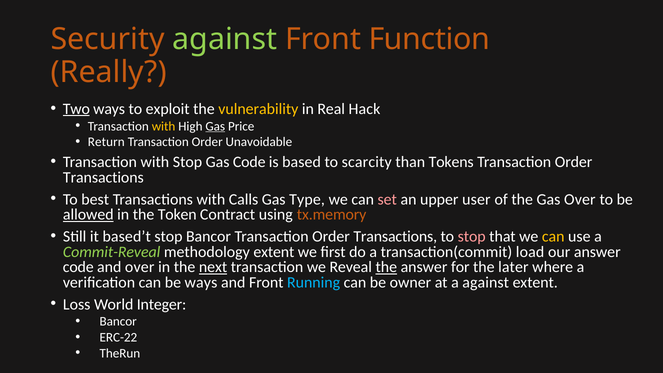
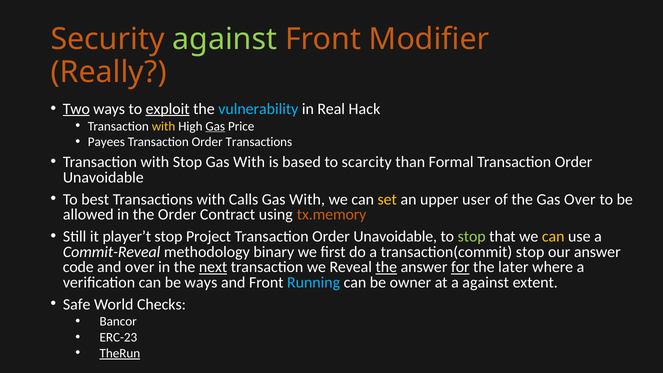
Function: Function -> Modifier (429, 39)
exploit underline: none -> present (168, 109)
vulnerability colour: yellow -> light blue (258, 109)
Return: Return -> Payees (106, 142)
Order Unavoidable: Unavoidable -> Transactions (259, 142)
Code: Code -> With (249, 162)
Tokens: Tokens -> Formal (451, 162)
Transactions: Transactions -> Unavoidable (103, 178)
Type: Type -> With (307, 199)
set colour: pink -> yellow (387, 199)
allowed underline: present -> none (88, 215)
the Token: Token -> Order (177, 215)
based’t: based’t -> player’t (127, 236)
stop Bancor: Bancor -> Project (209, 236)
Transactions: Transactions -> Unavoidable (395, 236)
stop colour: pink -> light green (472, 236)
Commit-Reveal colour: light green -> white (112, 252)
methodology extent: extent -> binary (274, 252)
transaction(commit load: load -> stop (530, 252)
for underline: none -> present (460, 267)
Loss: Loss -> Safe (77, 304)
Integer: Integer -> Checks (161, 304)
ERC-22: ERC-22 -> ERC-23 (118, 337)
TheRun underline: none -> present (120, 353)
